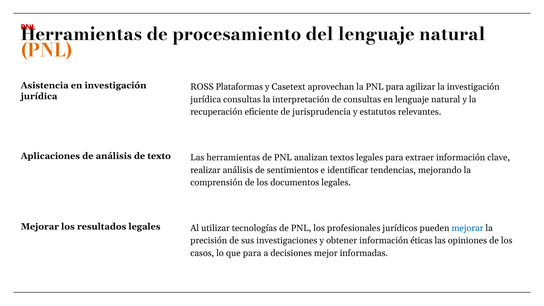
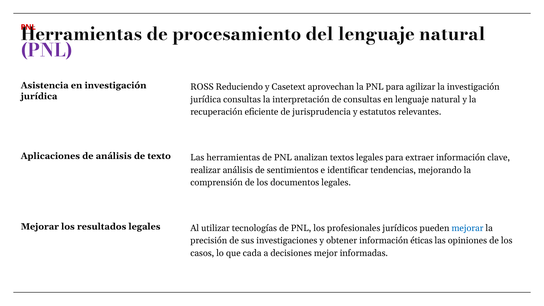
PNL colour: orange -> purple (47, 50)
Plataformas: Plataformas -> Reduciendo (239, 87)
que para: para -> cada (252, 253)
